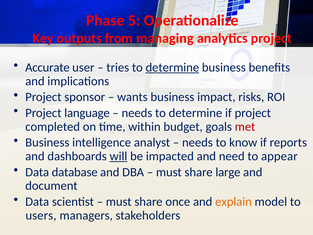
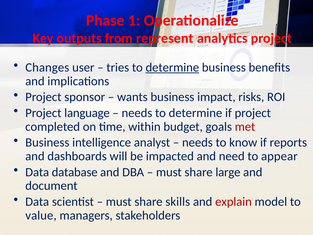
5: 5 -> 1 (134, 21)
managing: managing -> represent (165, 38)
Accurate: Accurate -> Changes (47, 67)
will underline: present -> none (118, 156)
once: once -> skills (178, 202)
explain colour: orange -> red (233, 202)
users: users -> value (41, 215)
